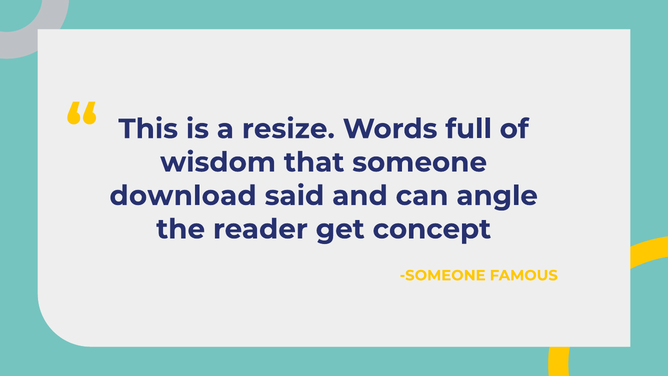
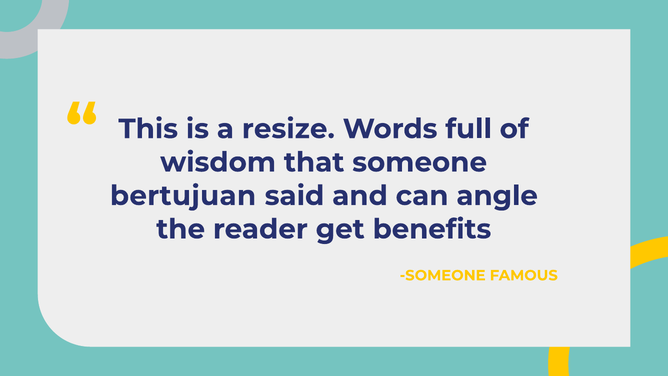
download: download -> bertujuan (183, 196)
concept: concept -> benefits (432, 229)
